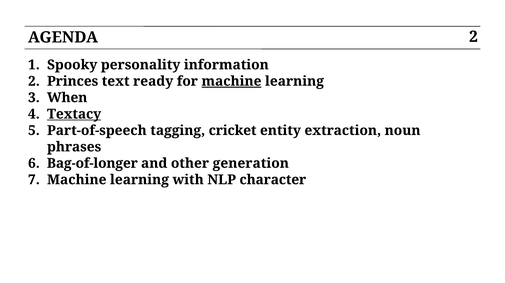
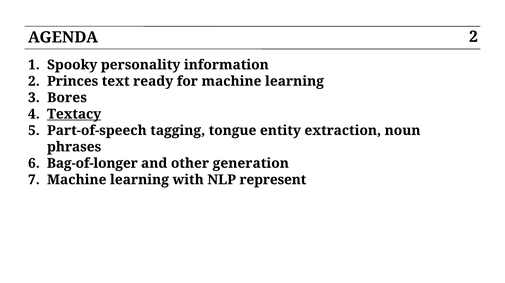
machine underline: present -> none (231, 81)
When: When -> Bores (67, 98)
cricket: cricket -> tongue (233, 131)
character: character -> represent (273, 180)
